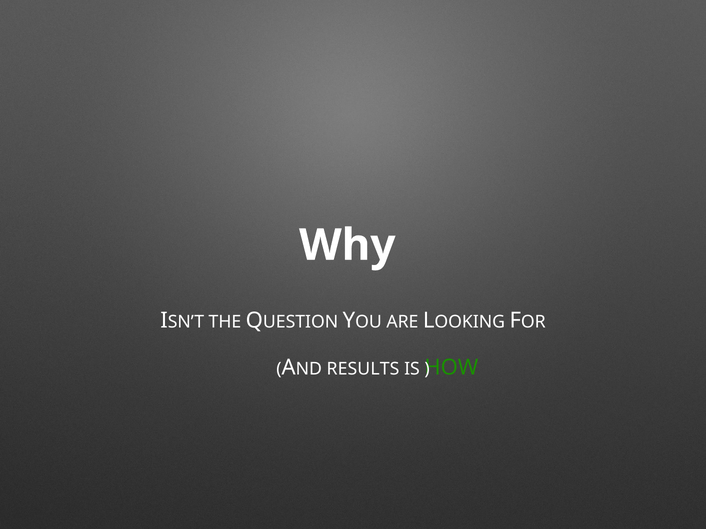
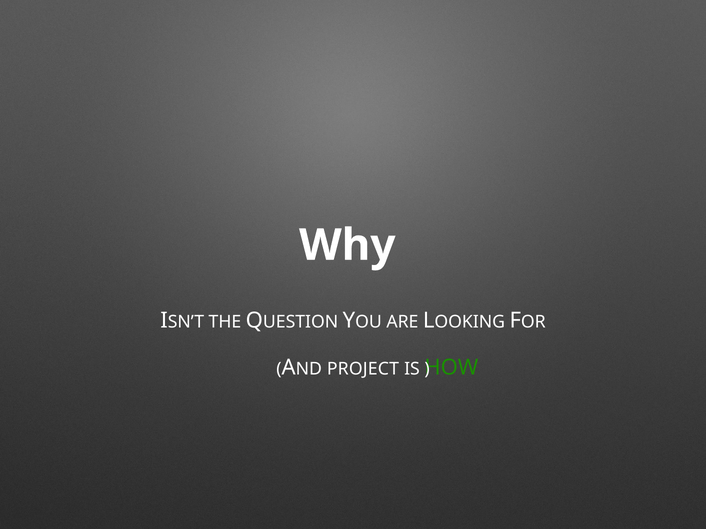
RESULTS: RESULTS -> PROJECT (363, 369)
